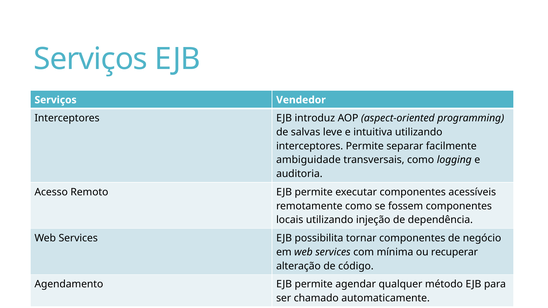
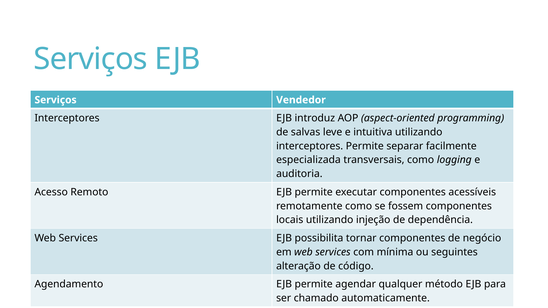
ambiguidade: ambiguidade -> especializada (308, 160)
recuperar: recuperar -> seguintes (454, 252)
